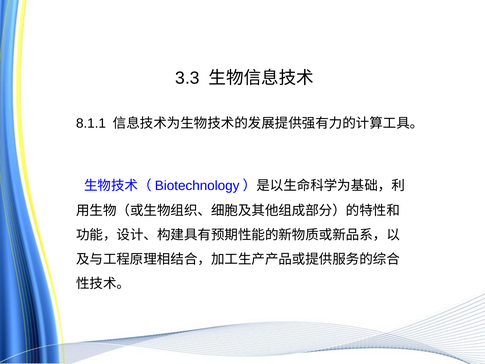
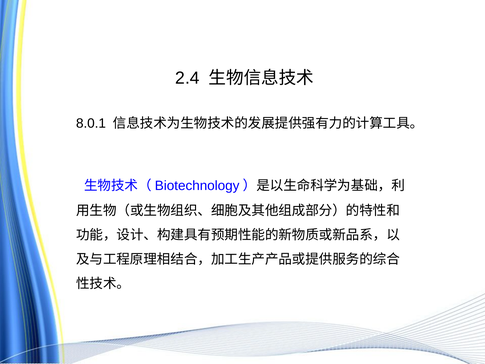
3.3: 3.3 -> 2.4 (187, 78)
8.1.1: 8.1.1 -> 8.0.1 (91, 123)
